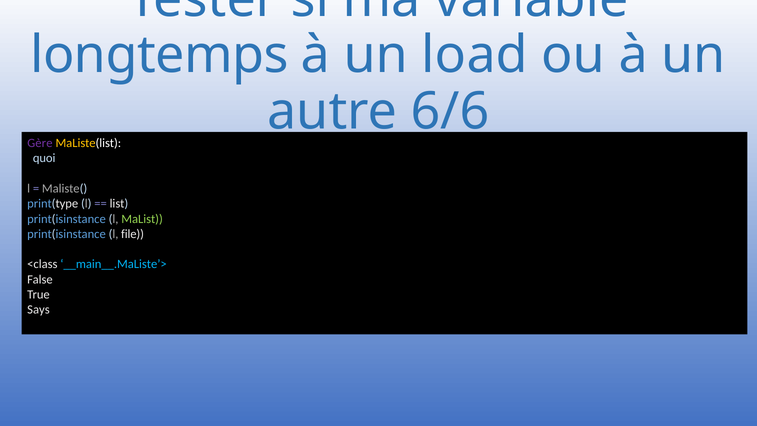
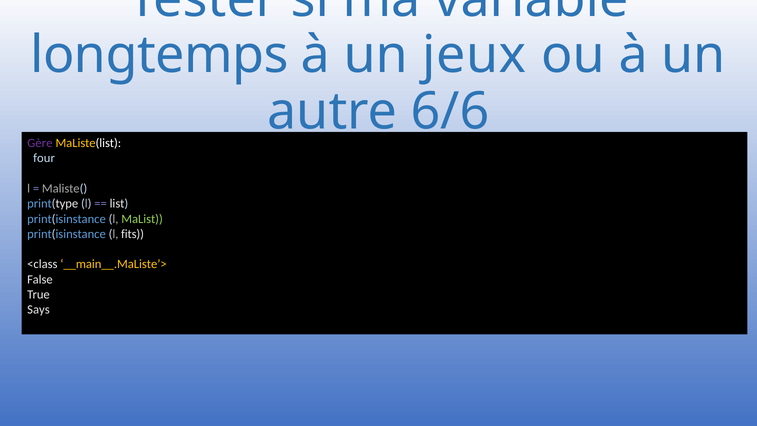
load: load -> jeux (474, 55)
quoi: quoi -> four (44, 158)
file: file -> fits (133, 234)
__main__.MaListe’> colour: light blue -> yellow (113, 264)
